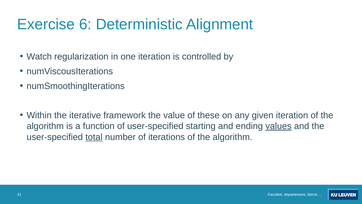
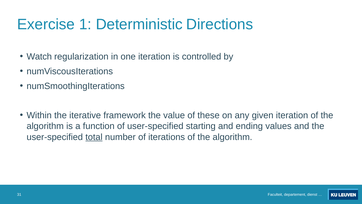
6: 6 -> 1 (85, 24)
Alignment: Alignment -> Directions (220, 24)
values underline: present -> none (278, 126)
